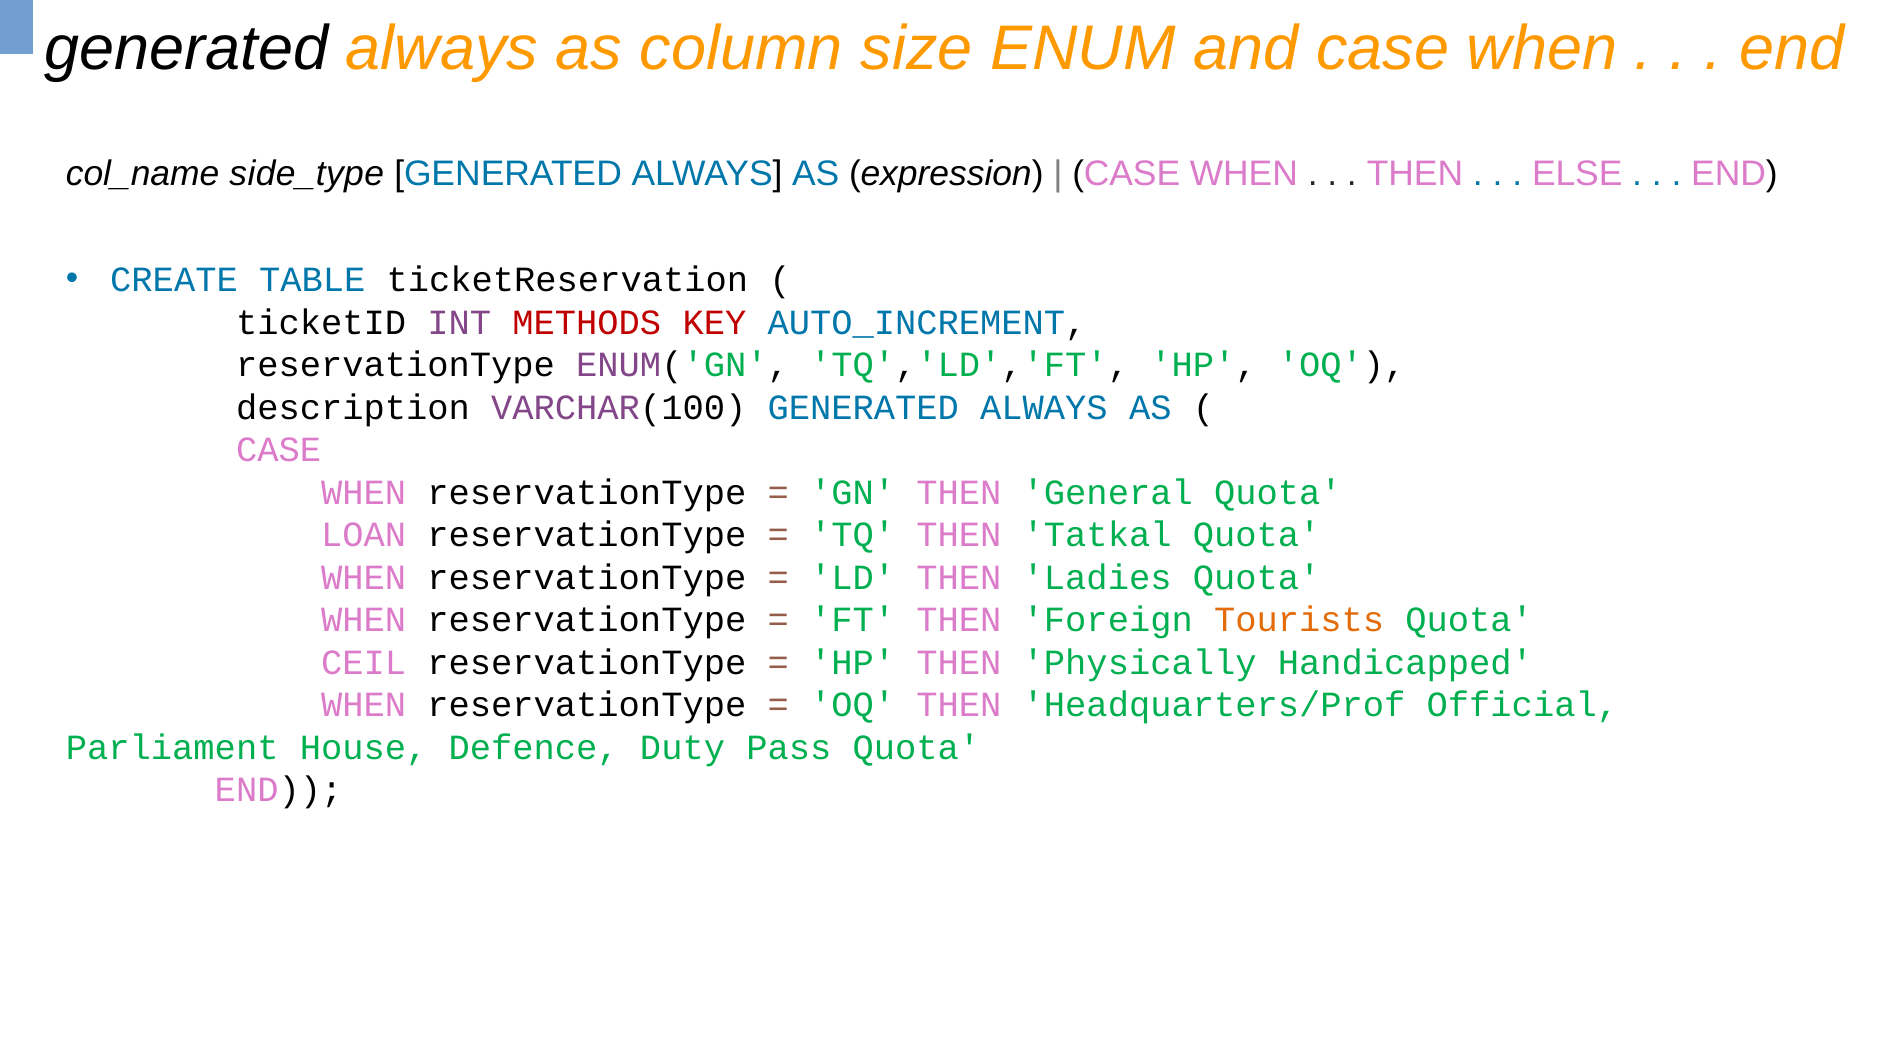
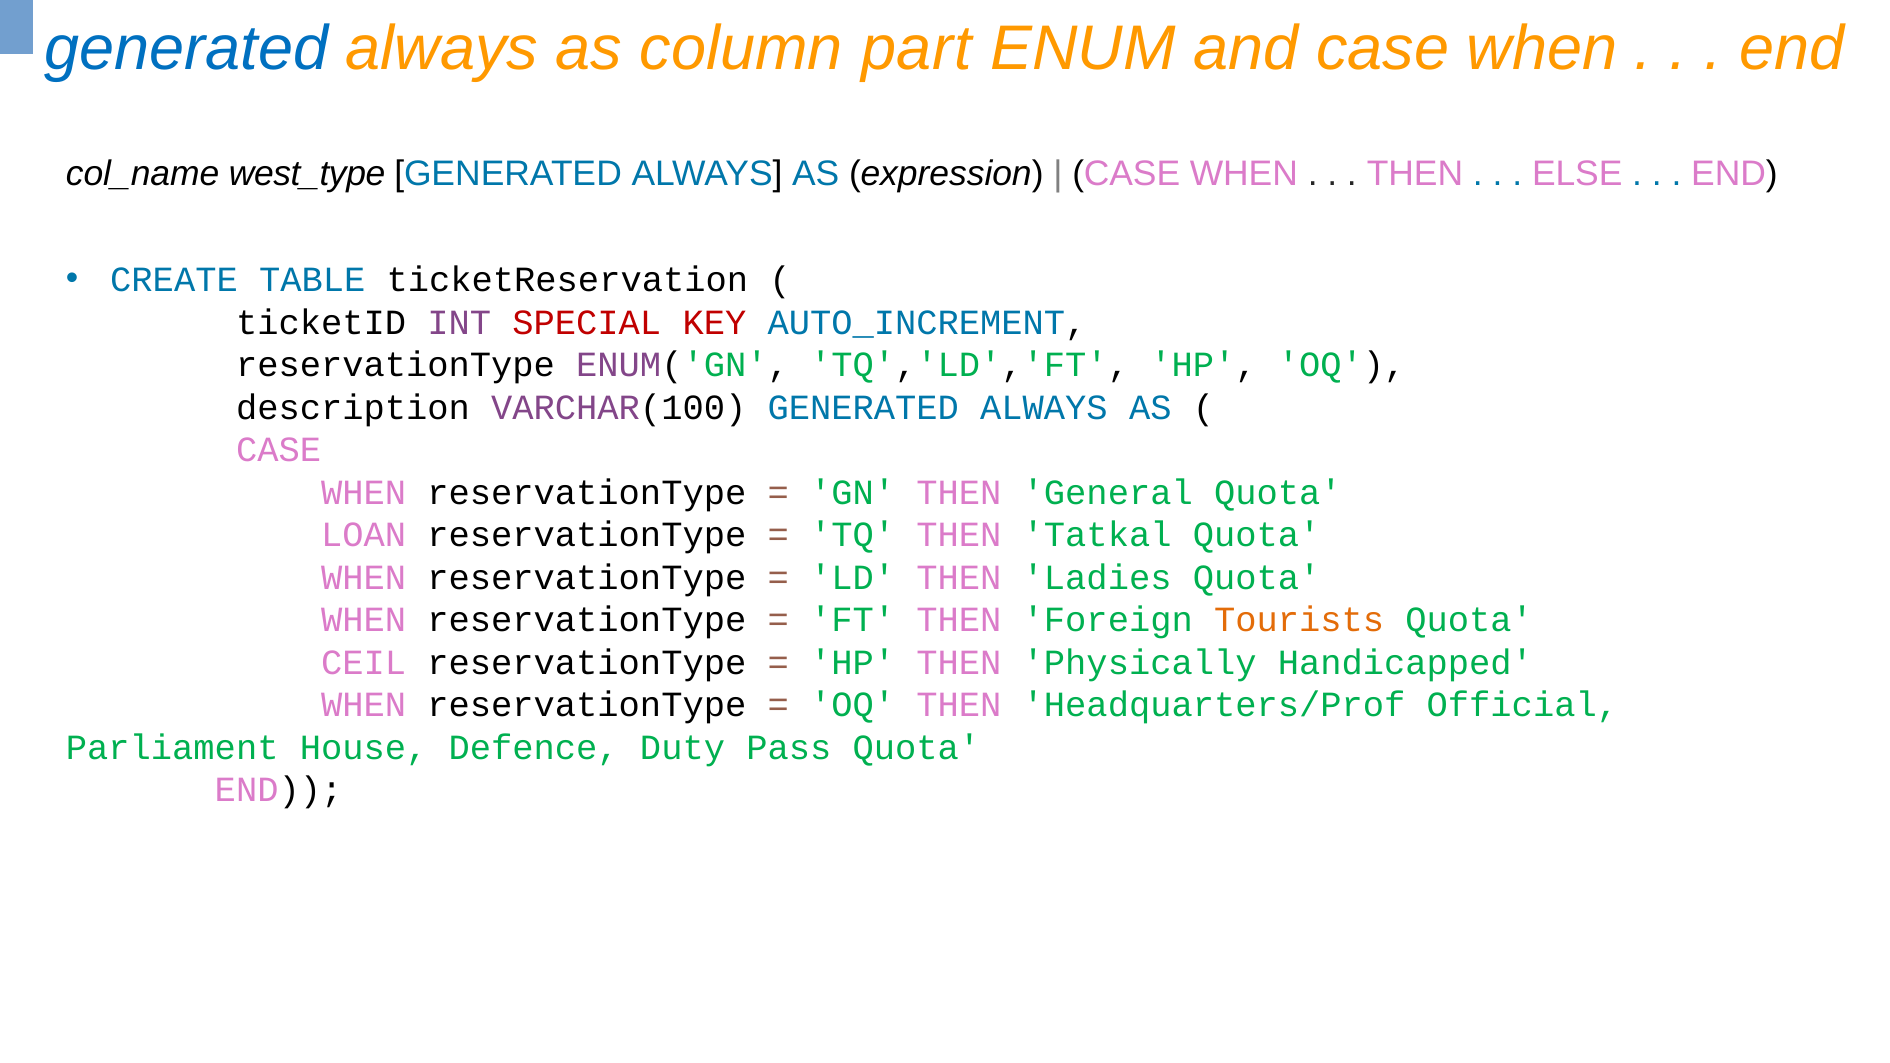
generated colour: black -> blue (186, 49)
size: size -> part (916, 49)
side_type: side_type -> west_type (307, 174)
METHODS: METHODS -> SPECIAL (587, 322)
